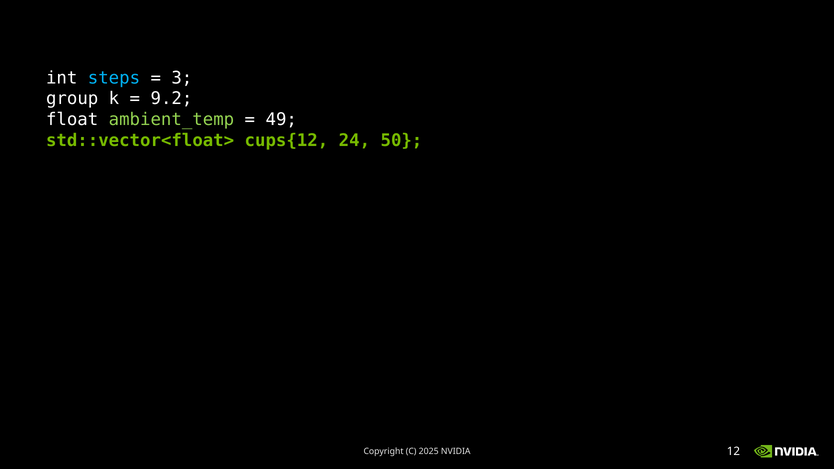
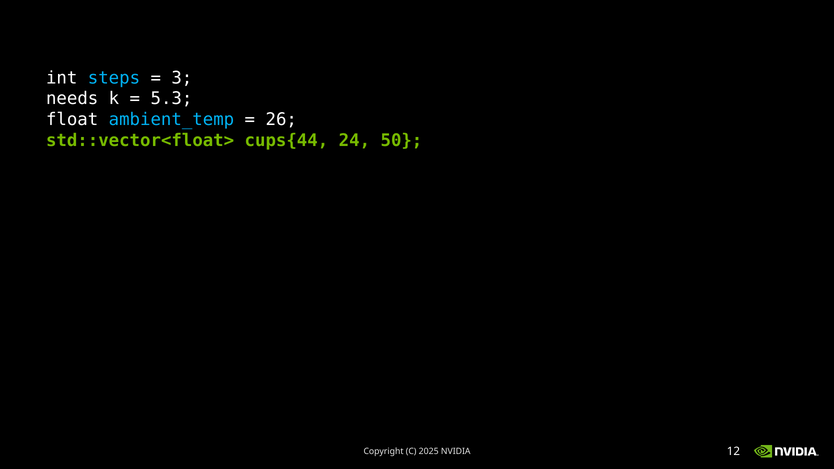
group: group -> needs (72, 99)
9.2: 9.2 -> 5.3 (171, 99)
ambient_temp colour: light green -> light blue (171, 120)
49: 49 -> 26 (281, 120)
cups{12: cups{12 -> cups{44 (286, 140)
